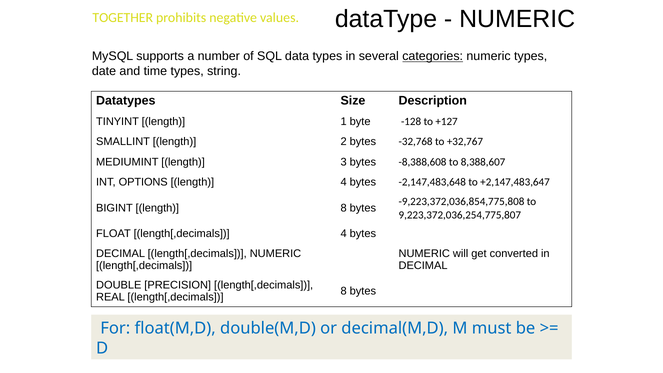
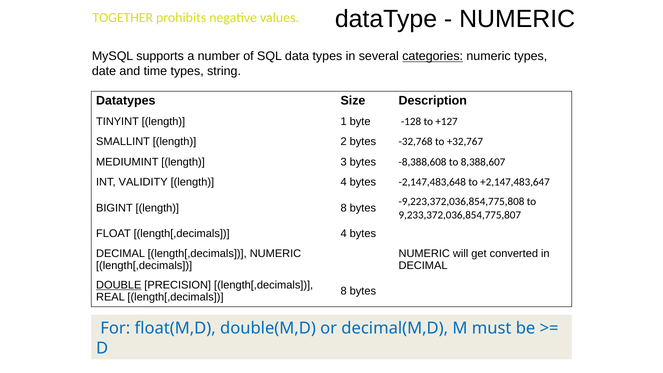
OPTIONS: OPTIONS -> VALIDITY (143, 182)
9,223,372,036,254,775,807: 9,223,372,036,254,775,807 -> 9,233,372,036,854,775,807 (460, 215)
DOUBLE underline: none -> present (119, 285)
